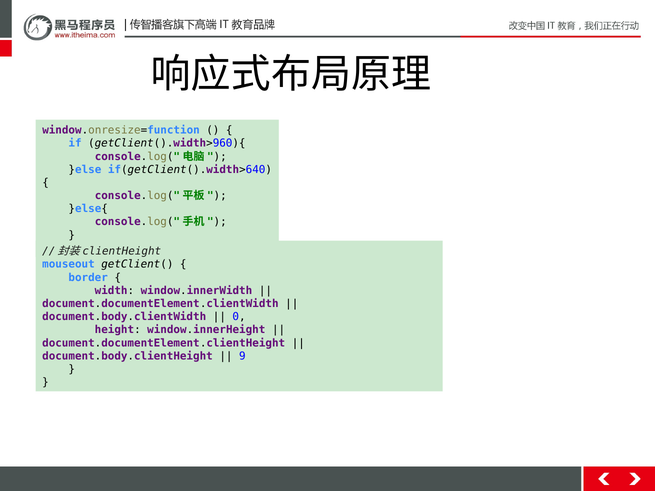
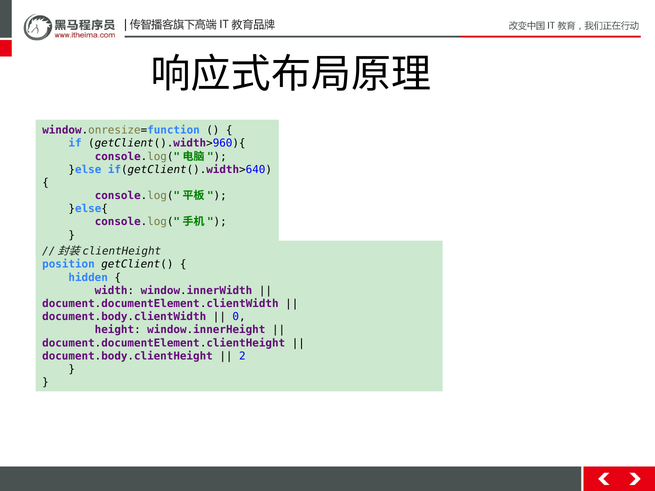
mouseout: mouseout -> position (68, 265)
border: border -> hidden (88, 278)
9: 9 -> 2 (242, 356)
